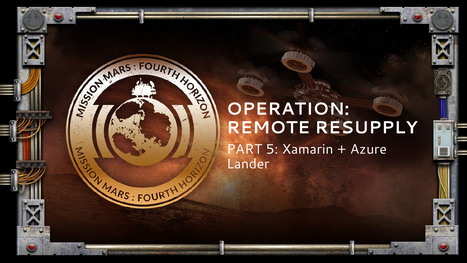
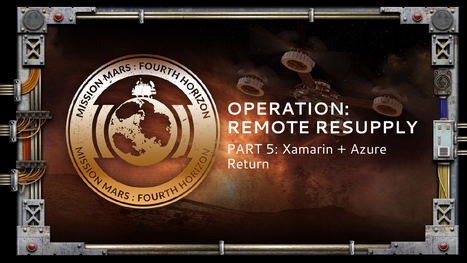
Lander: Lander -> Return (248, 164)
